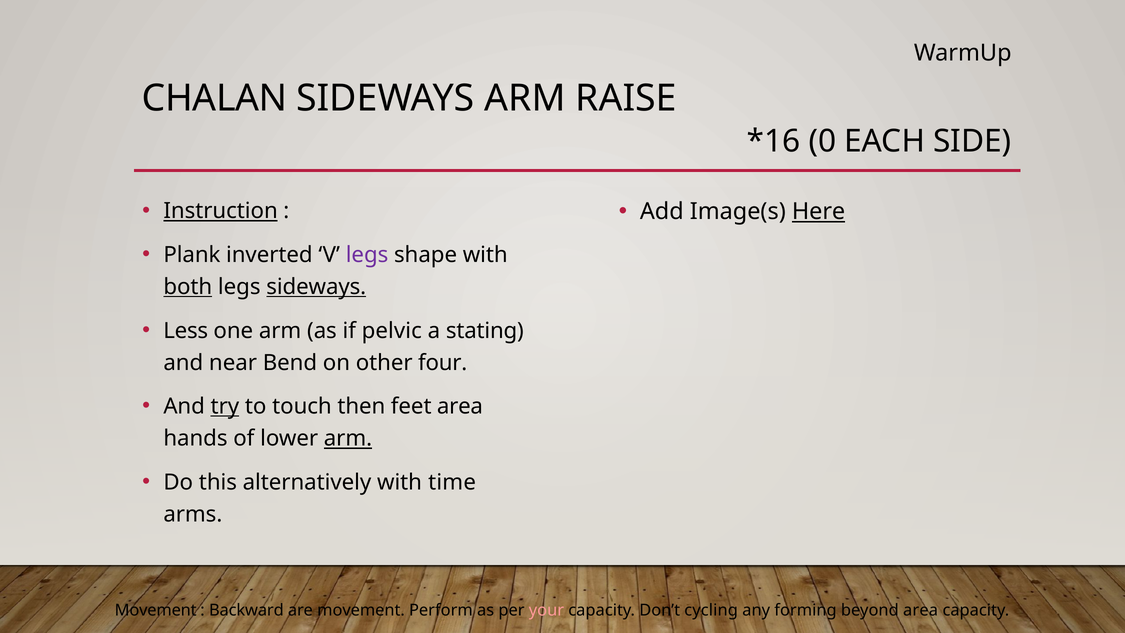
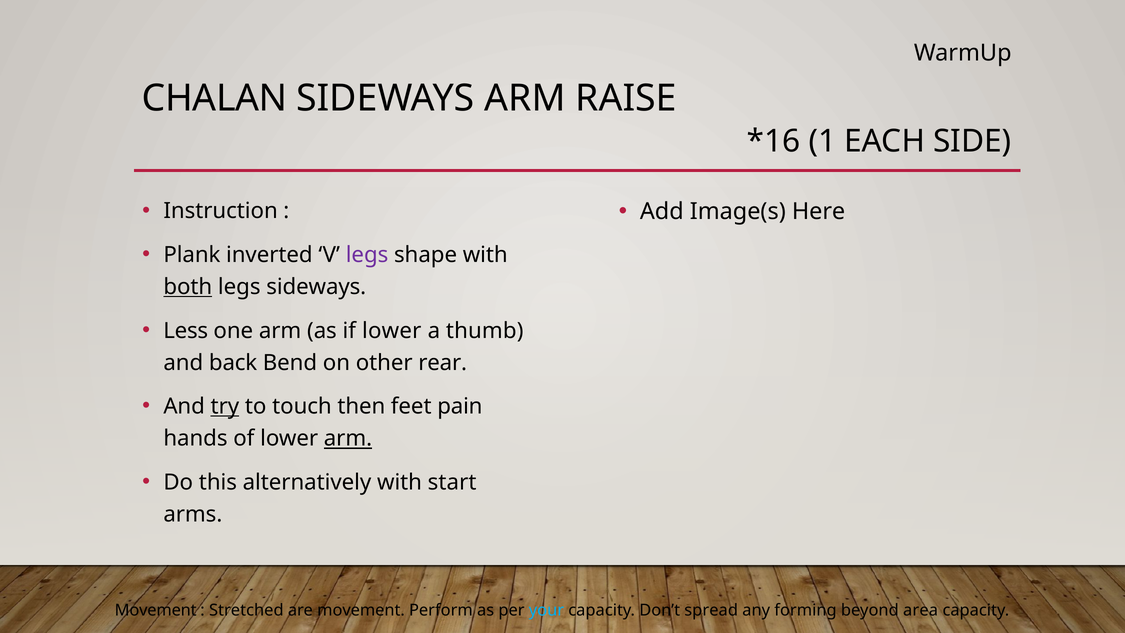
0: 0 -> 1 (822, 141)
Here underline: present -> none (819, 212)
Instruction underline: present -> none (221, 211)
sideways underline: present -> none (316, 287)
if pelvic: pelvic -> lower (392, 331)
stating: stating -> thumb (485, 331)
near: near -> back (233, 363)
four: four -> rear (443, 363)
feet area: area -> pain (460, 406)
time: time -> start (452, 482)
Backward: Backward -> Stretched (246, 610)
your colour: pink -> light blue (546, 610)
cycling: cycling -> spread (711, 610)
